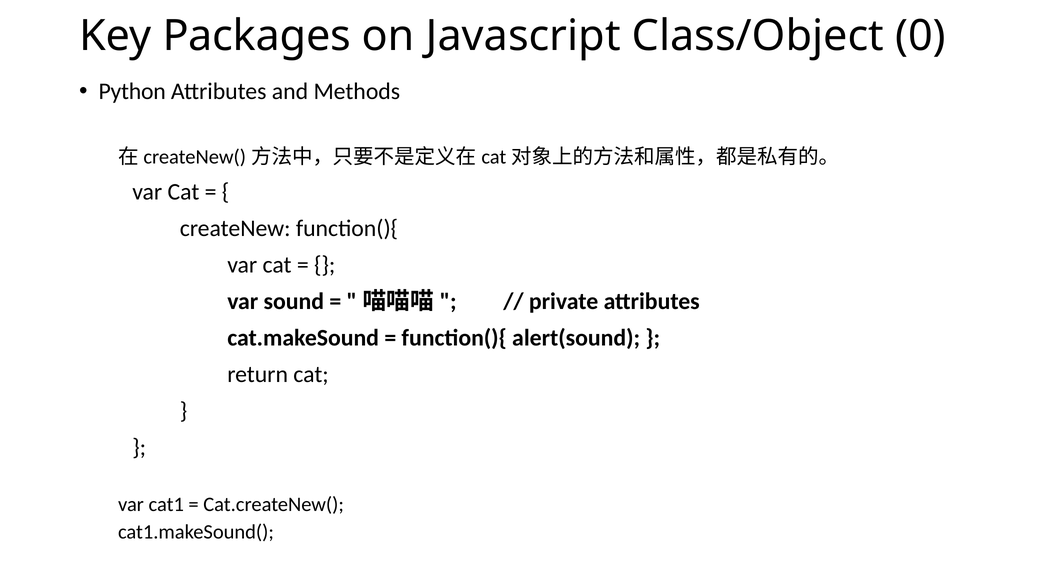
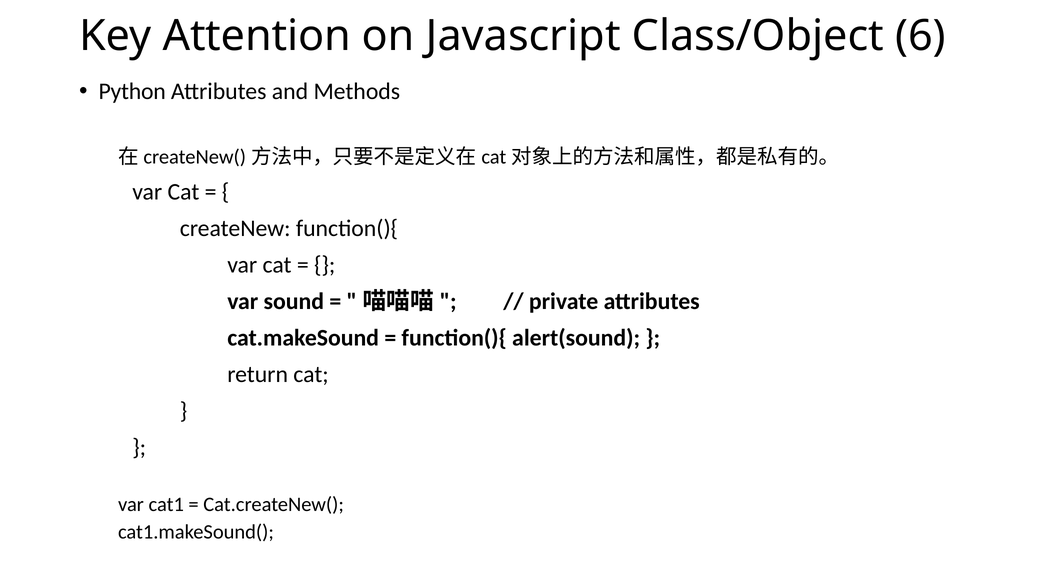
Packages: Packages -> Attention (257, 36)
0: 0 -> 6 (921, 36)
